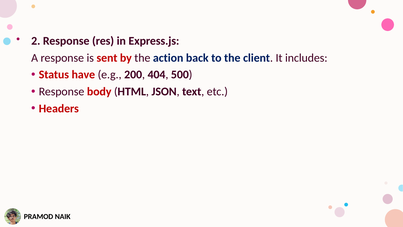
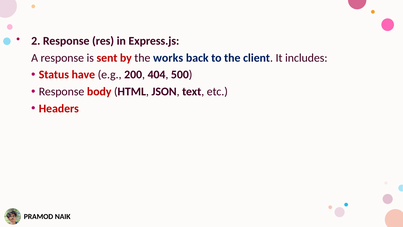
action: action -> works (168, 58)
